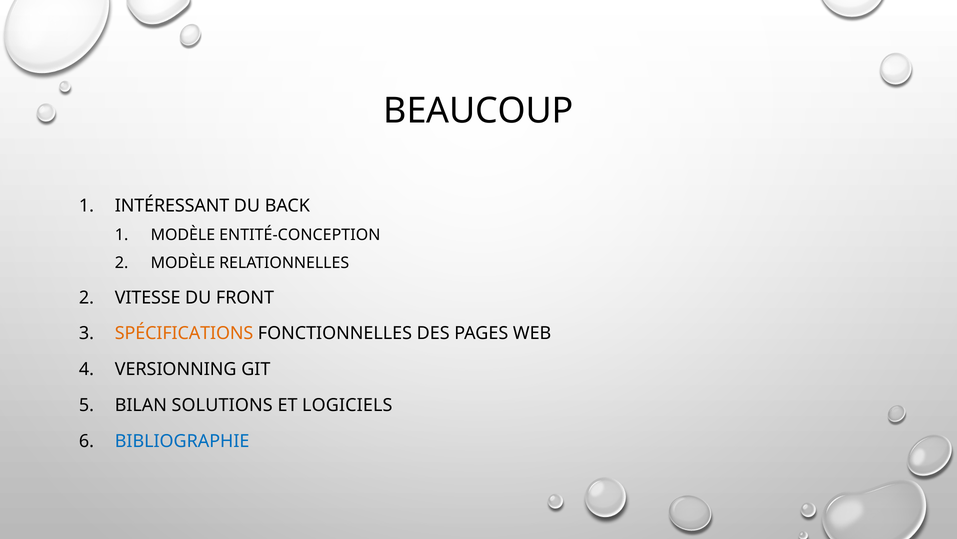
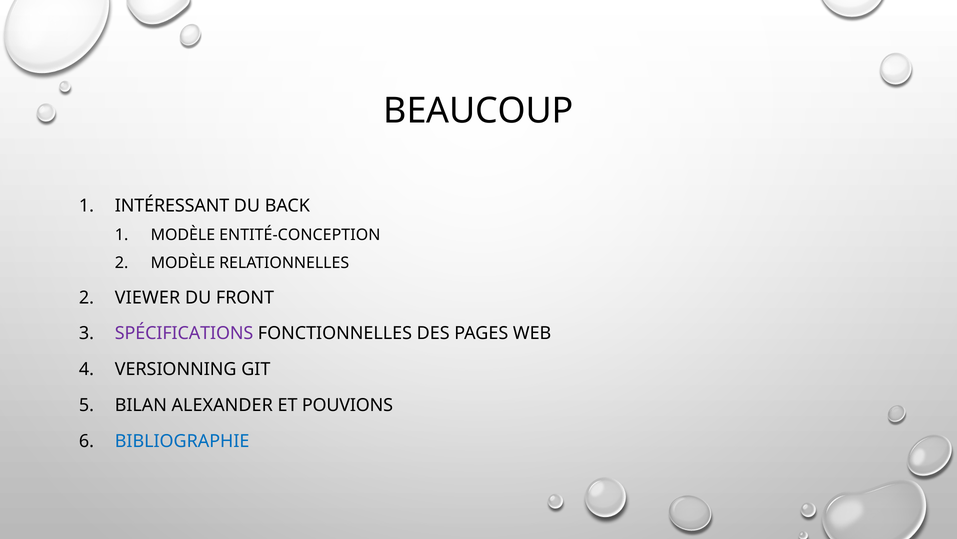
VITESSE: VITESSE -> VIEWER (148, 297)
SPÉCIFICATIONS colour: orange -> purple (184, 333)
SOLUTIONS: SOLUTIONS -> ALEXANDER (222, 405)
LOGICIELS: LOGICIELS -> POUVIONS (347, 405)
